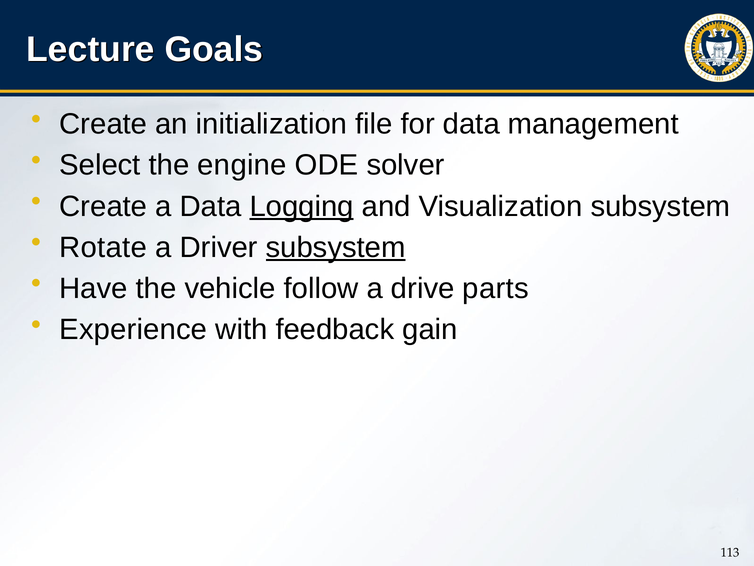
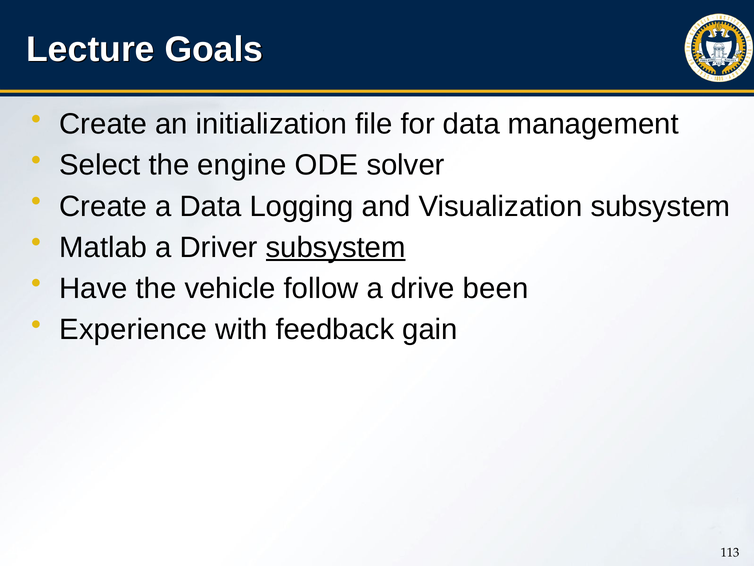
Logging underline: present -> none (302, 206)
Rotate: Rotate -> Matlab (103, 247)
parts: parts -> been (496, 288)
